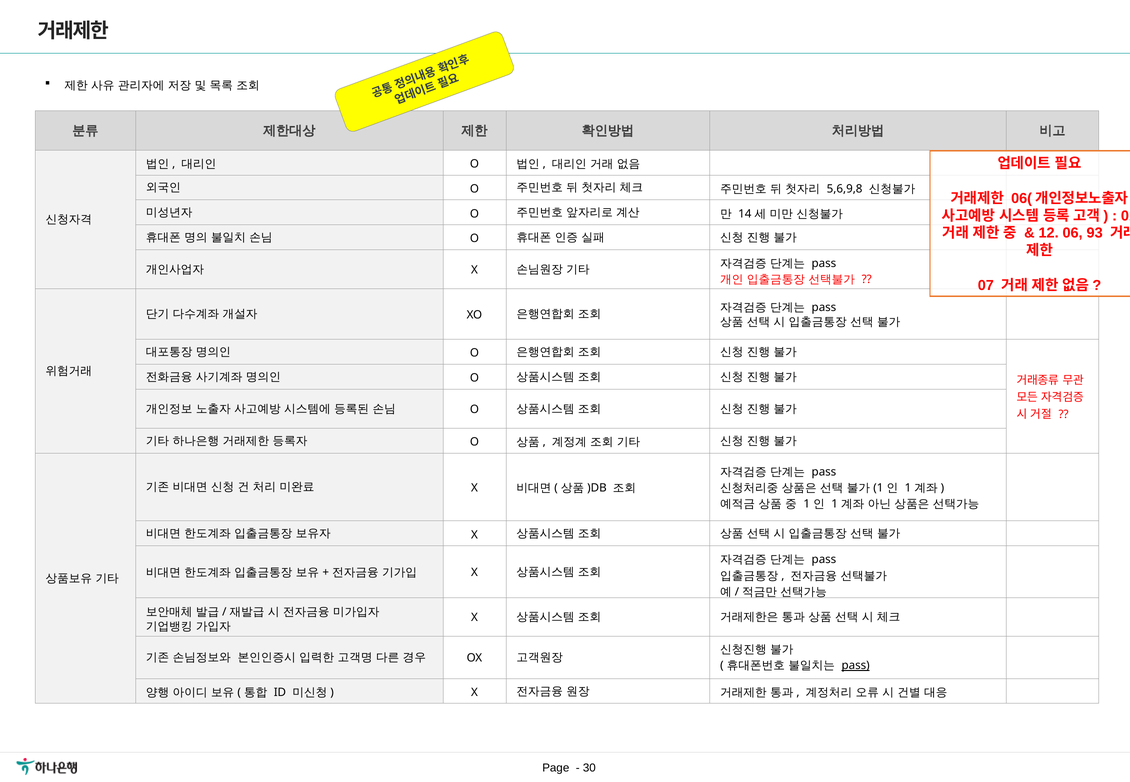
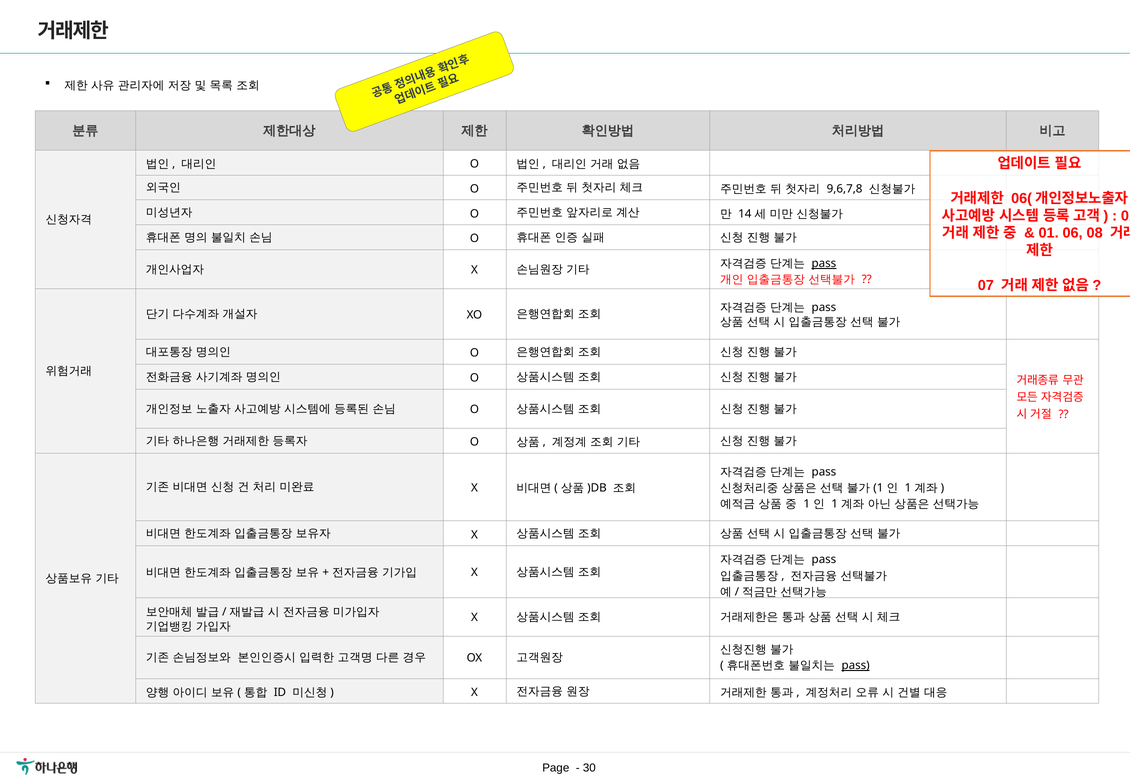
5,6,9,8: 5,6,9,8 -> 9,6,7,8 (845, 189)
12: 12 -> 01 (1049, 233)
93: 93 -> 08 (1095, 233)
pass underline: none -> present (824, 264)
